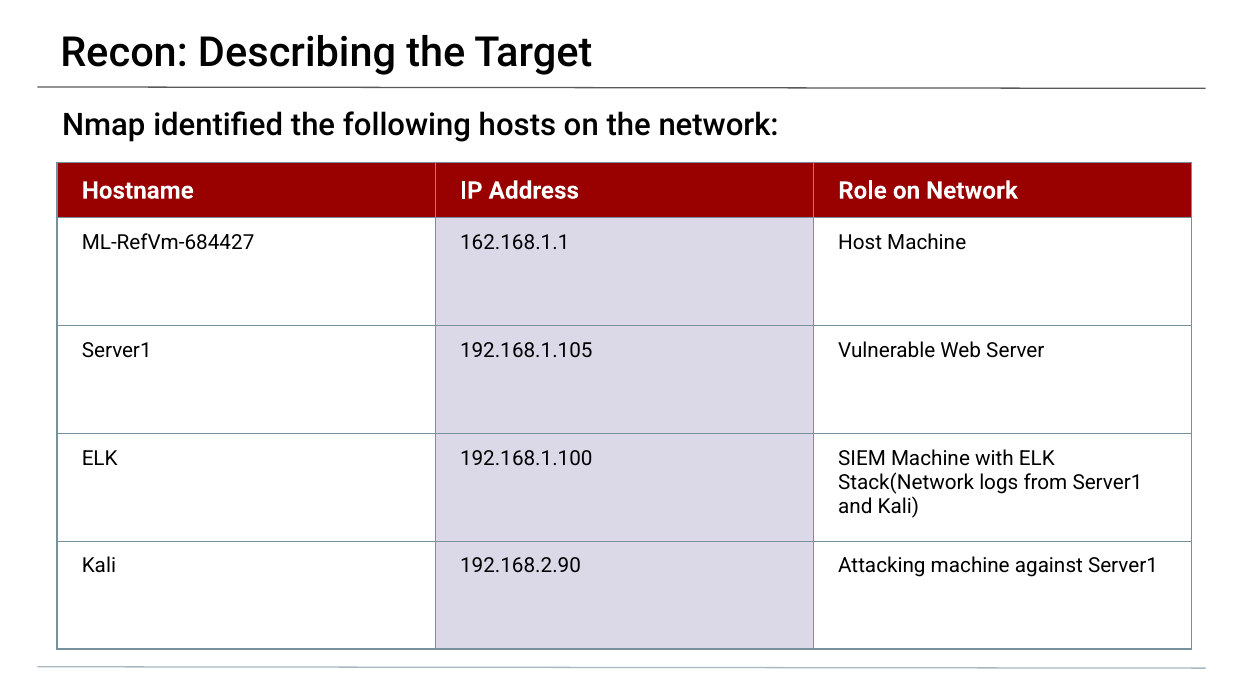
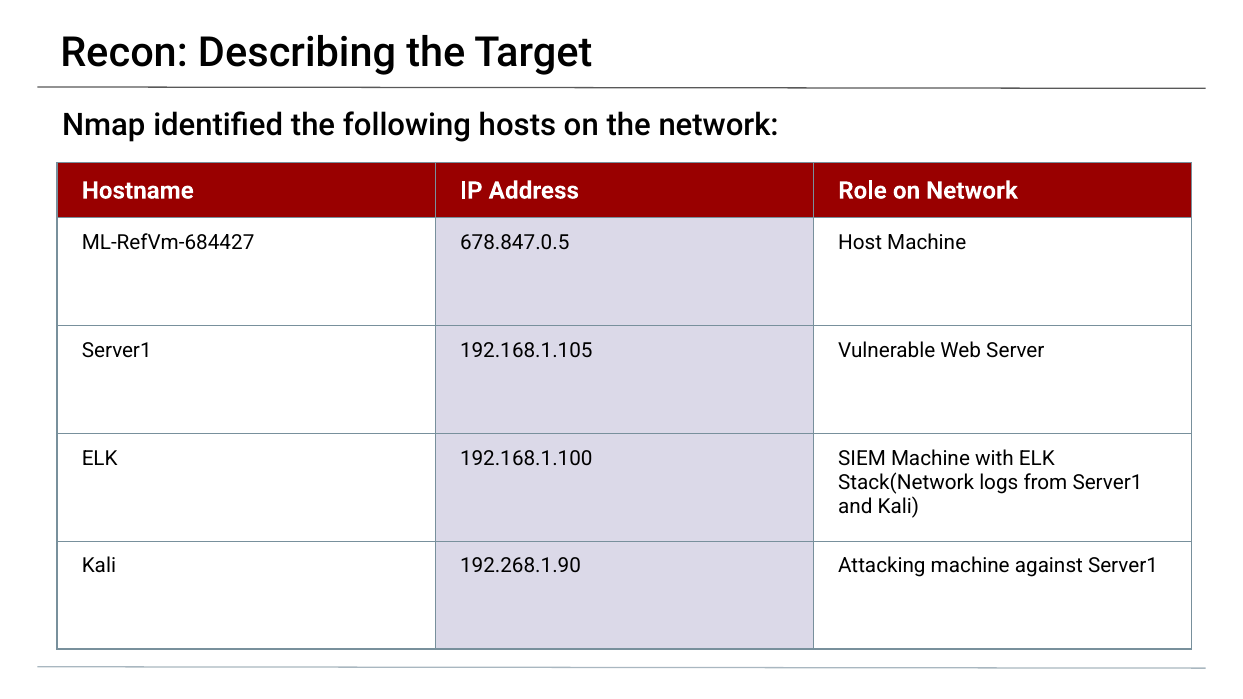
162.168.1.1: 162.168.1.1 -> 678.847.0.5 (515, 243)
192.168.2.90: 192.168.2.90 -> 192.268.1.90 (521, 566)
